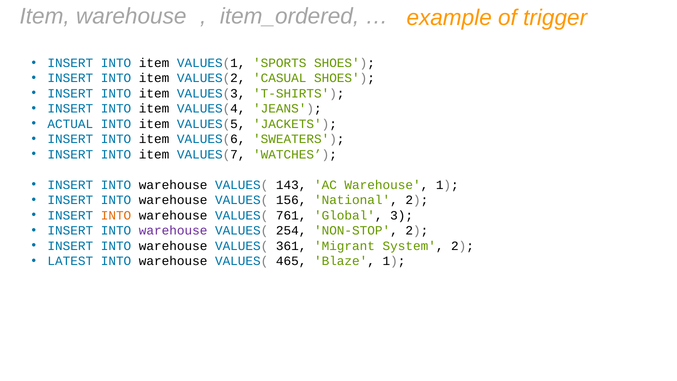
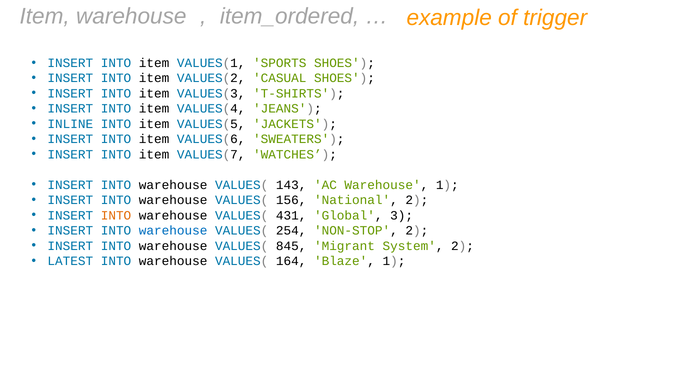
ACTUAL: ACTUAL -> INLINE (70, 124)
761: 761 -> 431 (291, 215)
warehouse colour: purple -> blue (173, 231)
361: 361 -> 845 (291, 246)
465: 465 -> 164 (291, 261)
